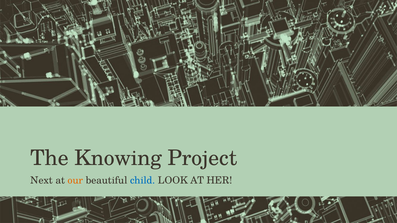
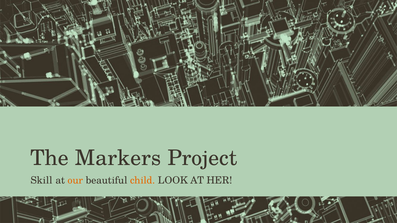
Knowing: Knowing -> Markers (118, 158)
Next: Next -> Skill (42, 181)
child colour: blue -> orange (143, 181)
